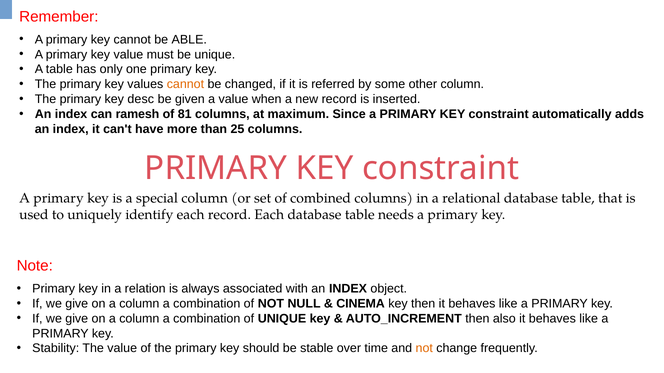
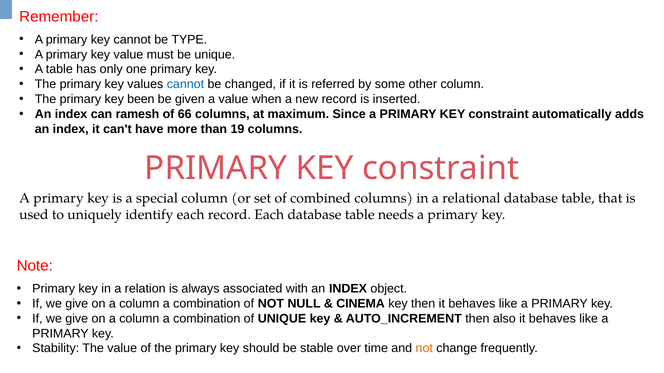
ABLE: ABLE -> TYPE (189, 40)
cannot colour: orange -> blue (185, 84)
desc: desc -> been (141, 99)
81: 81 -> 66 (185, 114)
25: 25 -> 19 (237, 129)
